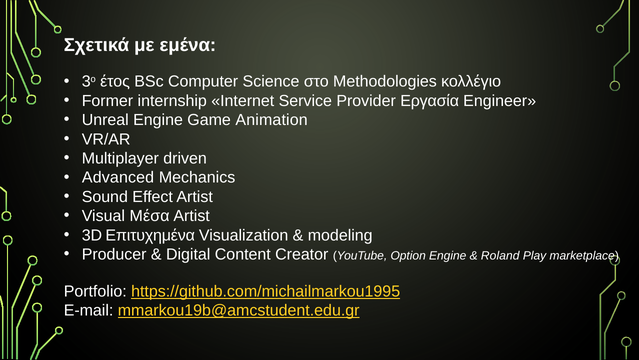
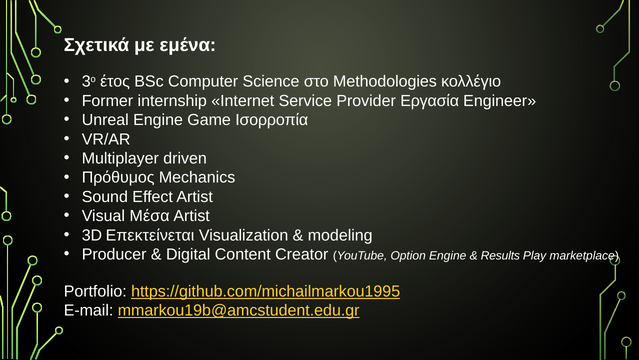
Animation: Animation -> Ισορροπία (272, 120)
Advanced: Advanced -> Πρόθυμος (118, 177)
Επιτυχημένα: Επιτυχημένα -> Επεκτείνεται (150, 235)
Roland: Roland -> Results (500, 255)
